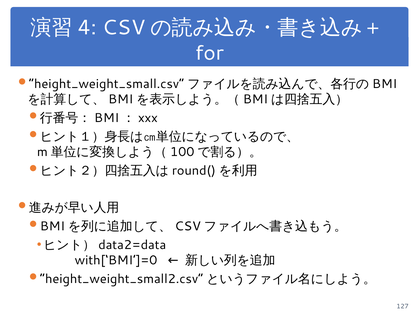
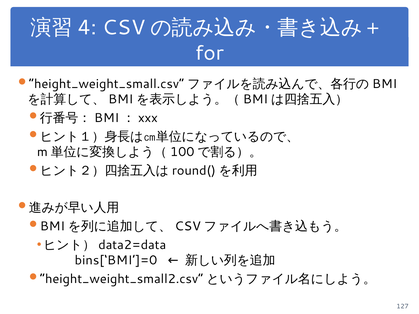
with[‘BMI’]=0: with[‘BMI’]=0 -> bins[‘BMI’]=0 (116, 260)
